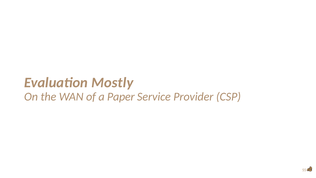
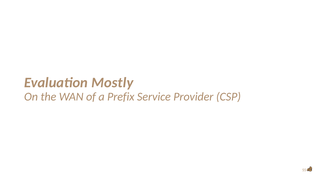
Paper: Paper -> Prefix (121, 97)
